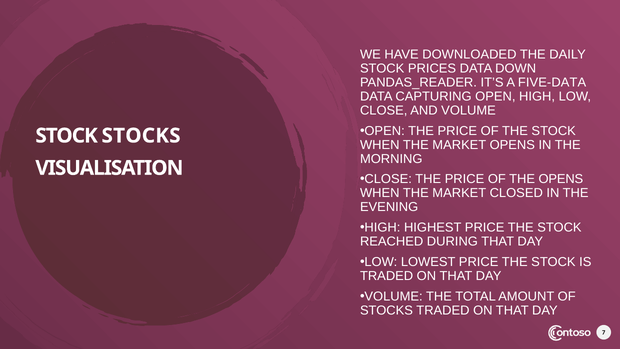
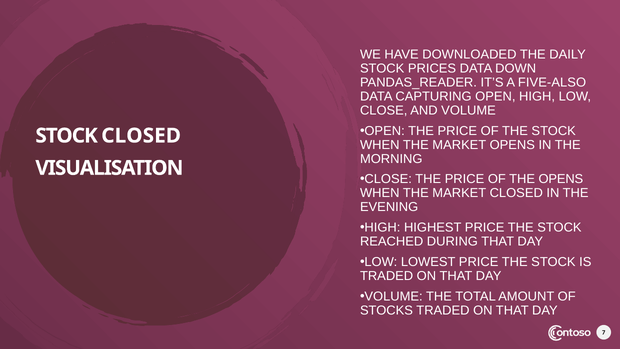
FIVE-DATA: FIVE-DATA -> FIVE-ALSO (552, 82)
STOCK STOCKS: STOCKS -> CLOSED (141, 136)
